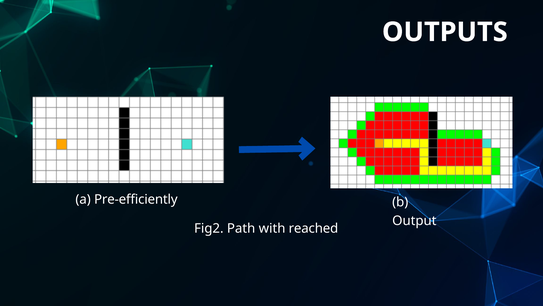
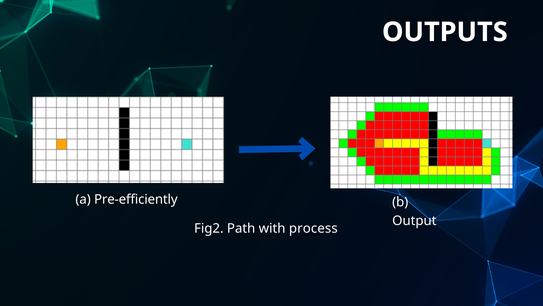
reached: reached -> process (313, 228)
